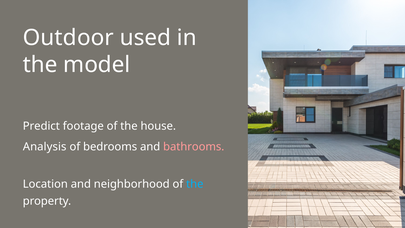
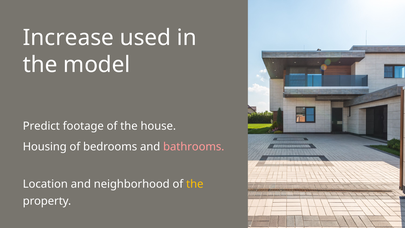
Outdoor: Outdoor -> Increase (68, 38)
Analysis: Analysis -> Housing (45, 147)
the colour: light blue -> yellow (195, 184)
